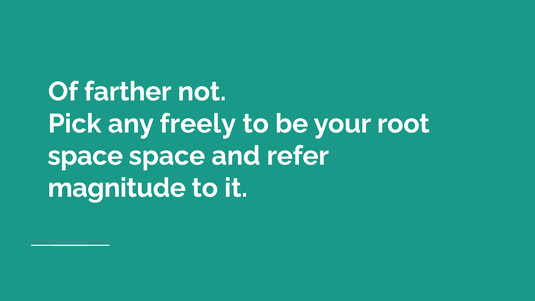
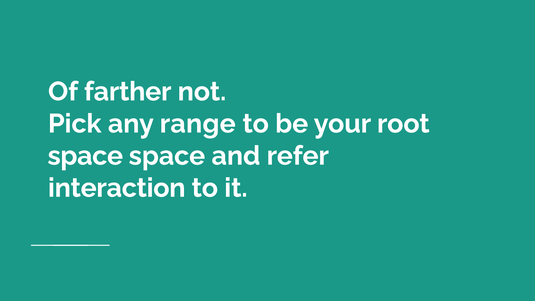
freely: freely -> range (198, 124)
magnitude: magnitude -> interaction (117, 188)
